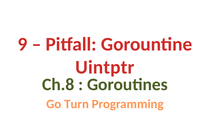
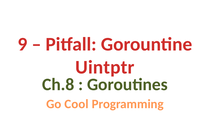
Turn: Turn -> Cool (76, 104)
